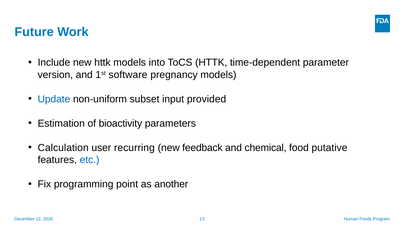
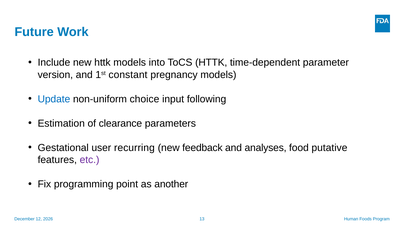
software: software -> constant (128, 75)
subset: subset -> choice (145, 99)
provided: provided -> following (207, 99)
bioactivity: bioactivity -> clearance (120, 123)
Calculation: Calculation -> Gestational (63, 147)
chemical: chemical -> analyses (266, 147)
etc colour: blue -> purple (90, 159)
